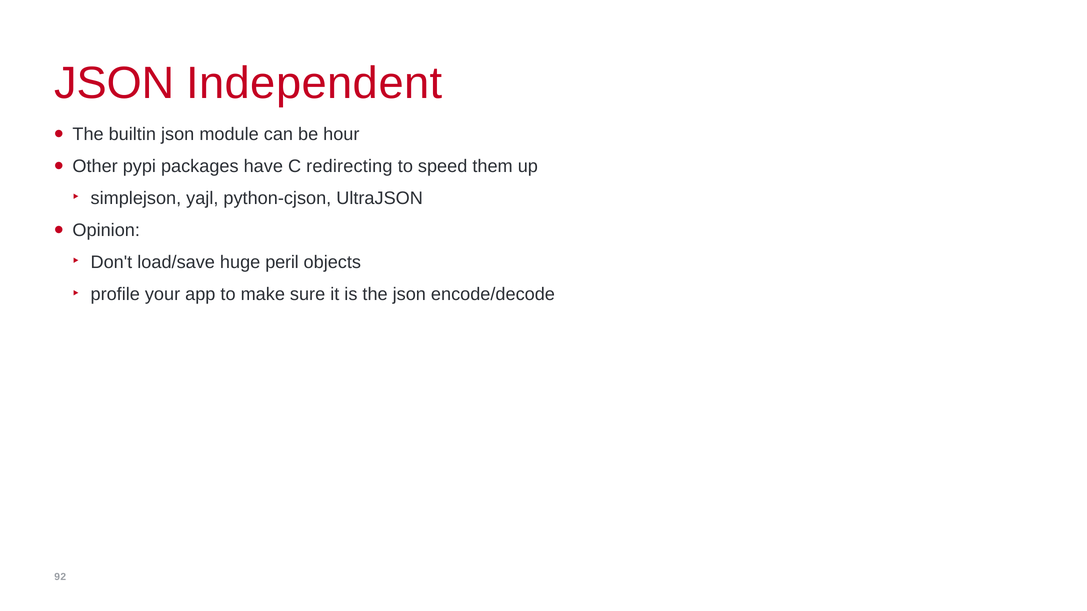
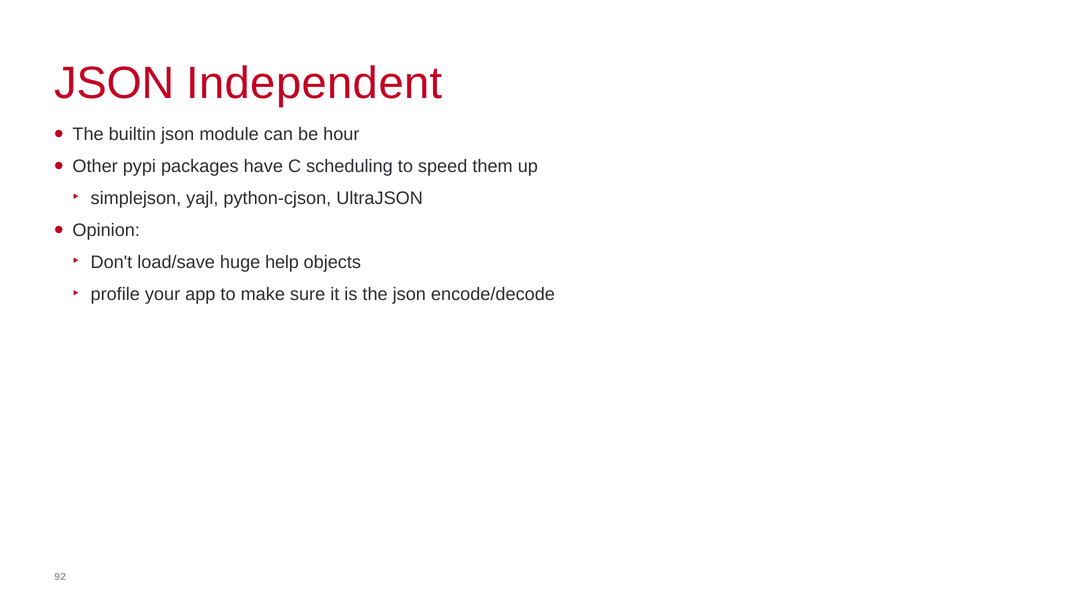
redirecting: redirecting -> scheduling (349, 166)
peril: peril -> help (282, 262)
